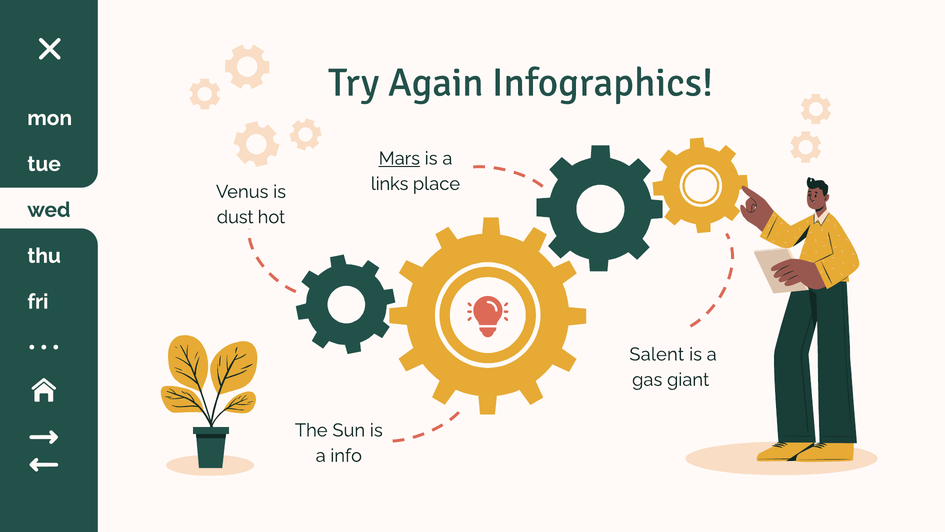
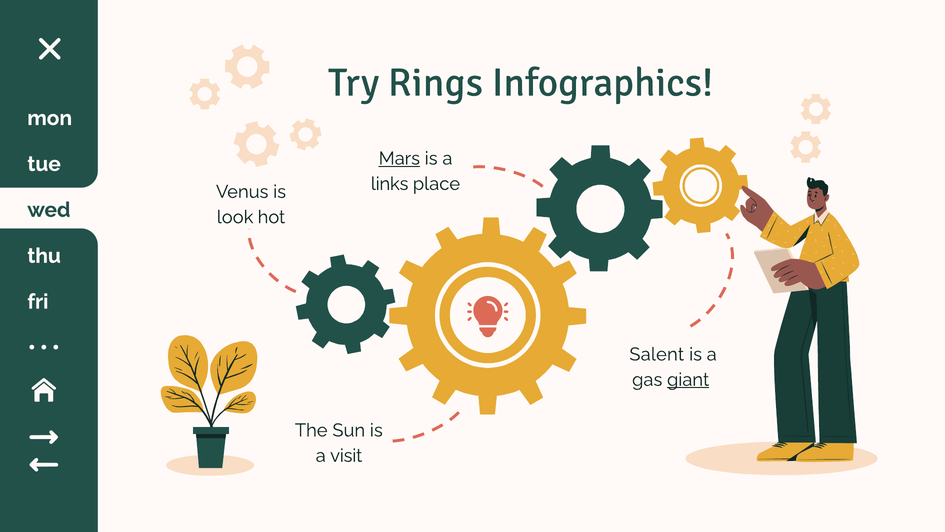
Again: Again -> Rings (435, 83)
dust: dust -> look (235, 217)
giant underline: none -> present (688, 379)
info: info -> visit (346, 455)
